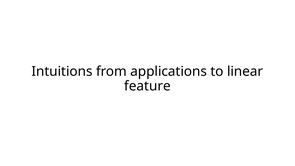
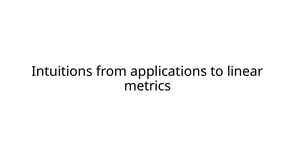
feature: feature -> metrics (147, 86)
